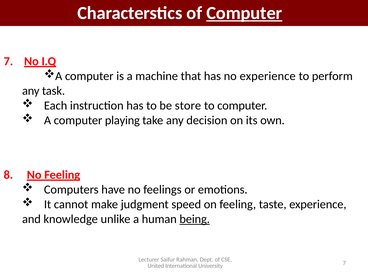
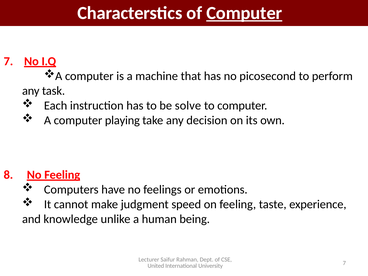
no experience: experience -> picosecond (268, 76)
store: store -> solve (188, 106)
being underline: present -> none (195, 219)
